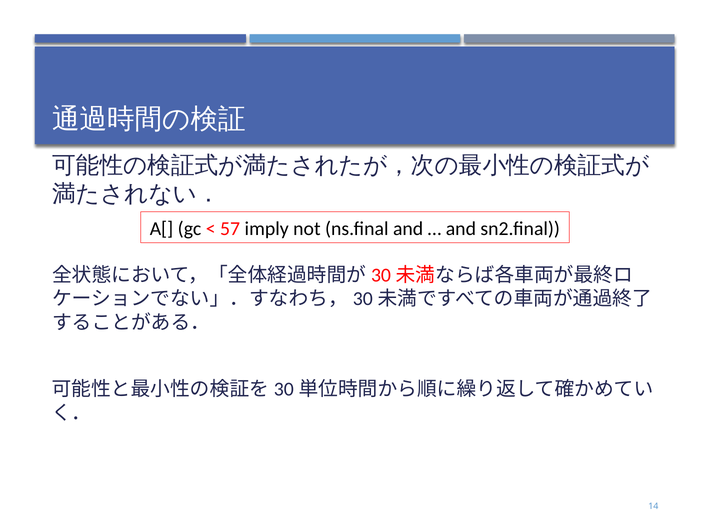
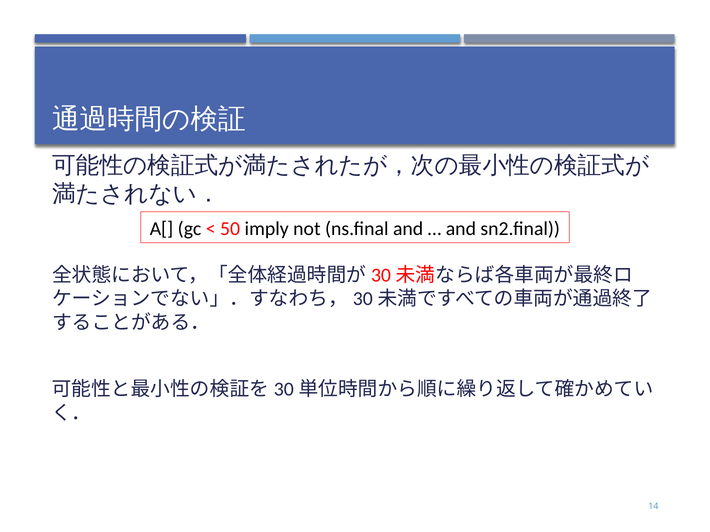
57: 57 -> 50 (230, 229)
